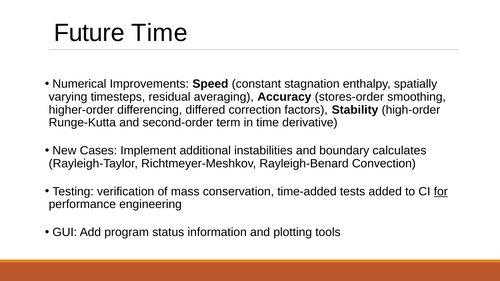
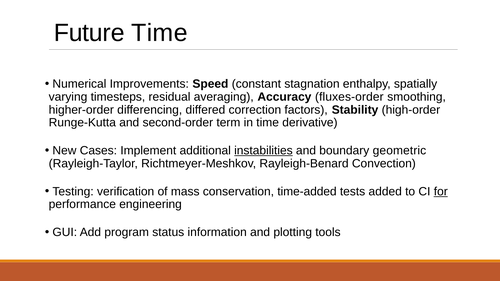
stores-order: stores-order -> fluxes-order (349, 97)
instabilities underline: none -> present (263, 151)
calculates: calculates -> geometric (399, 151)
